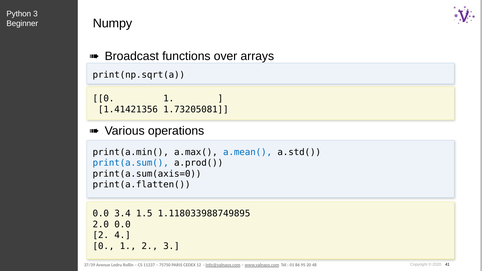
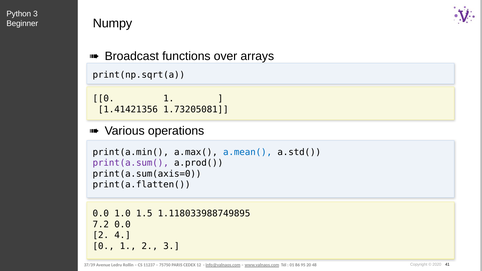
print(a.sum( colour: blue -> purple (131, 163)
3.4: 3.4 -> 1.0 (122, 214)
2.0: 2.0 -> 7.2 (101, 224)
